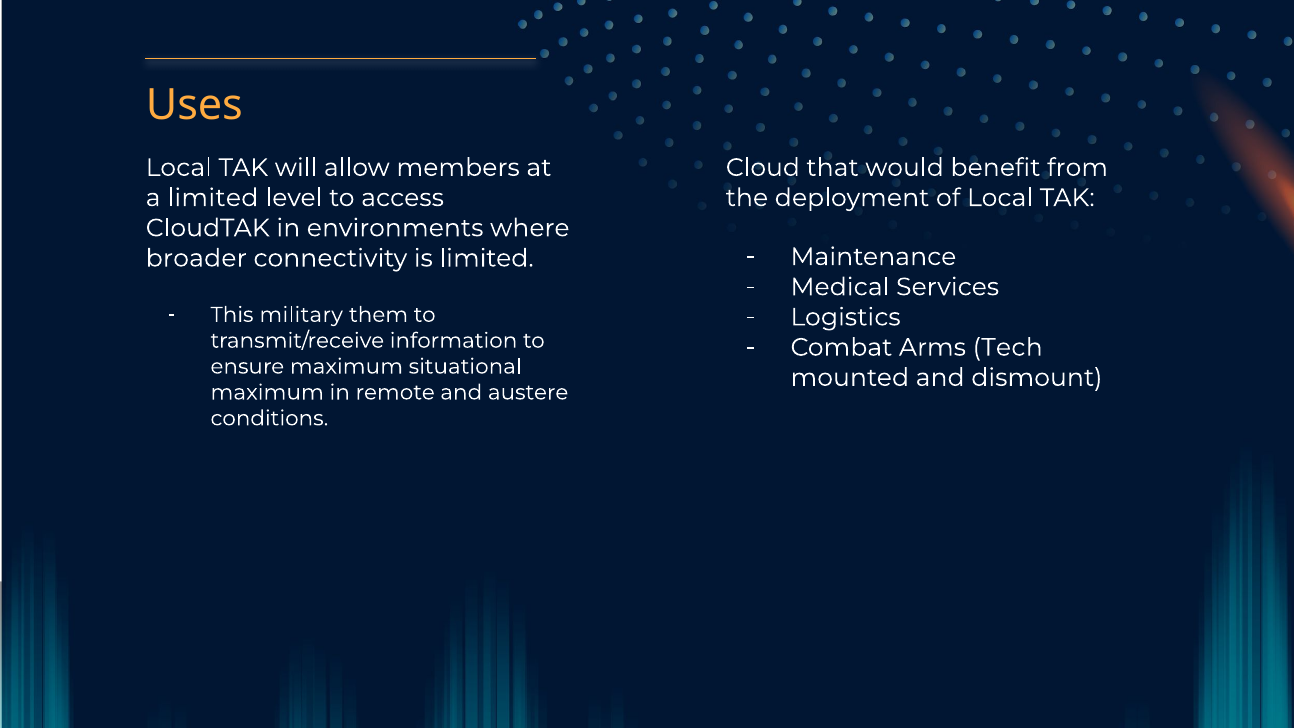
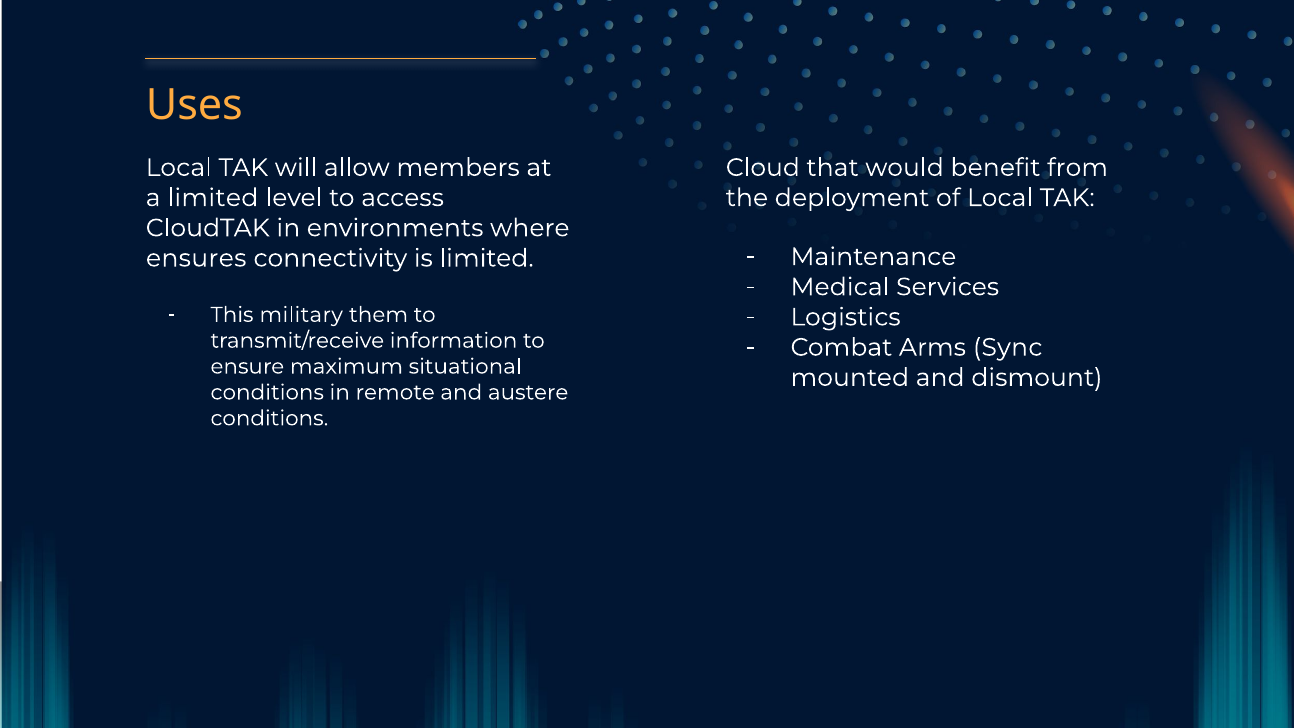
broader: broader -> ensures (196, 258)
Tech: Tech -> Sync (1008, 347)
maximum: maximum -> conditions (267, 392)
